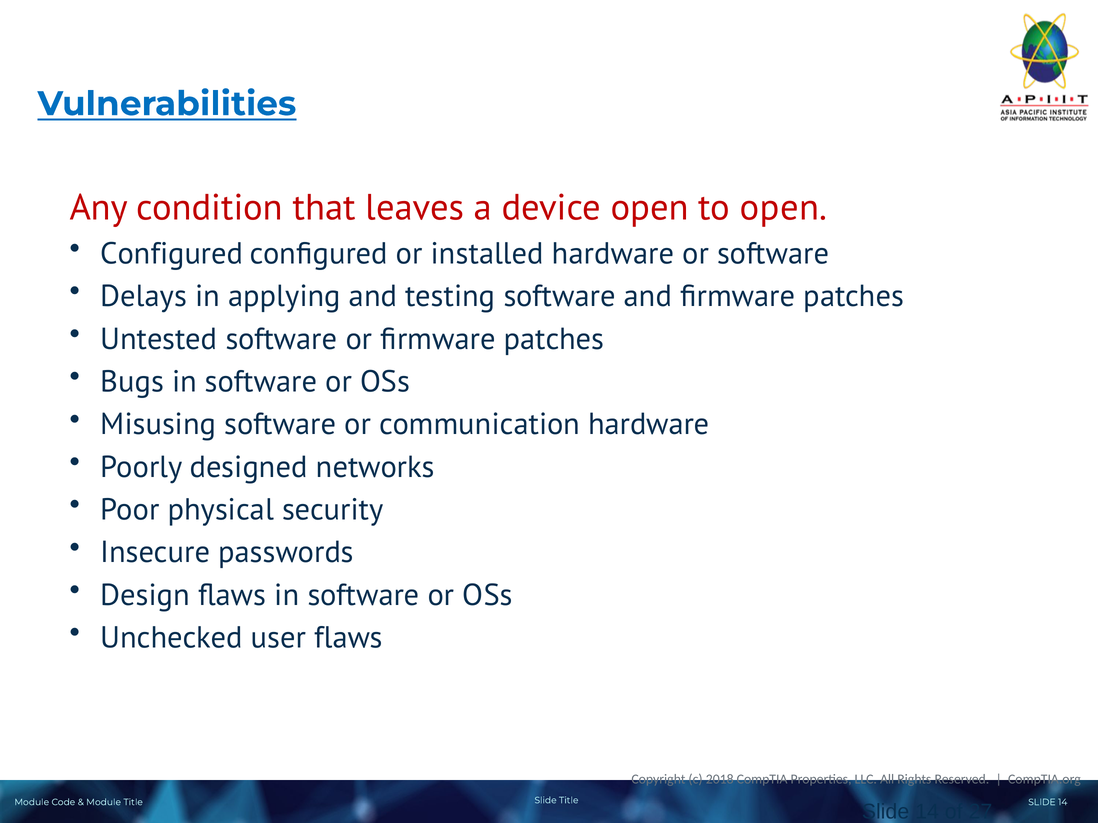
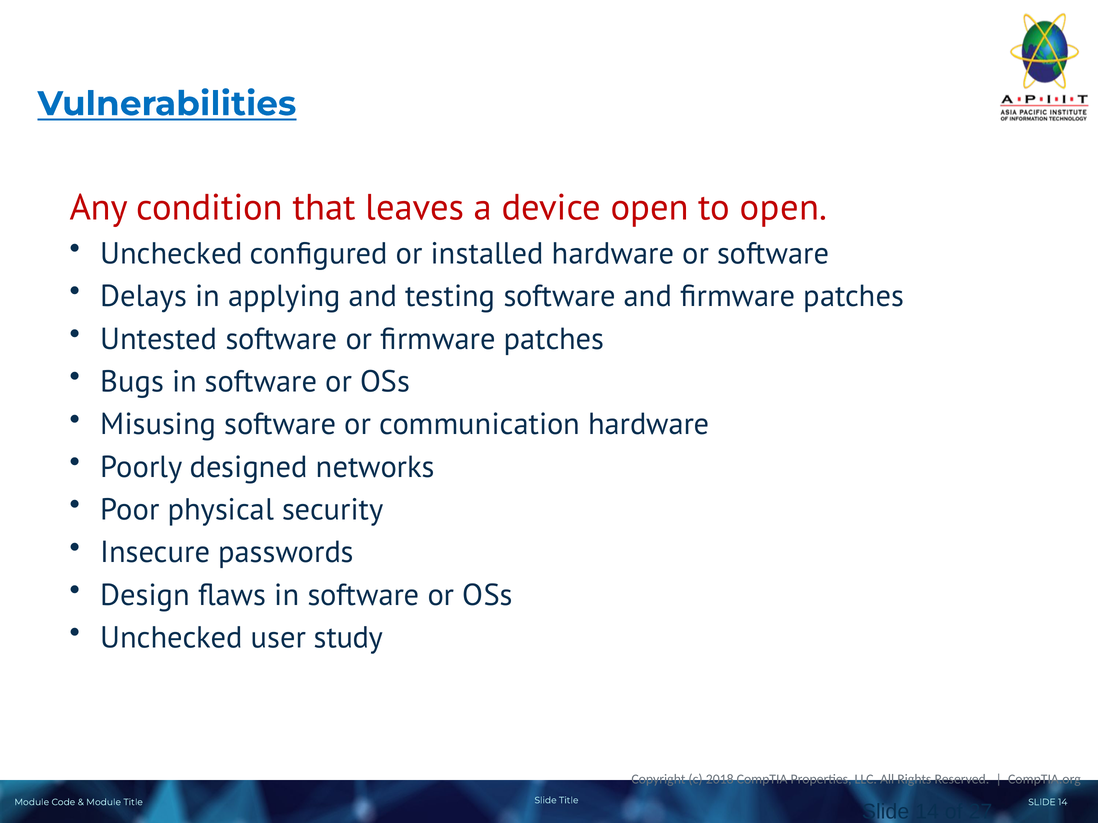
Configured: Configured -> Unchecked (172, 254)
user flaws: flaws -> study (349, 638)
